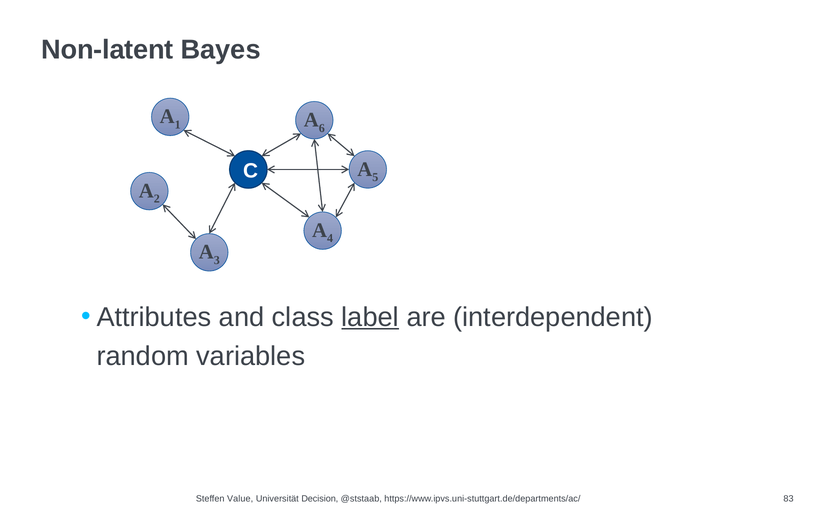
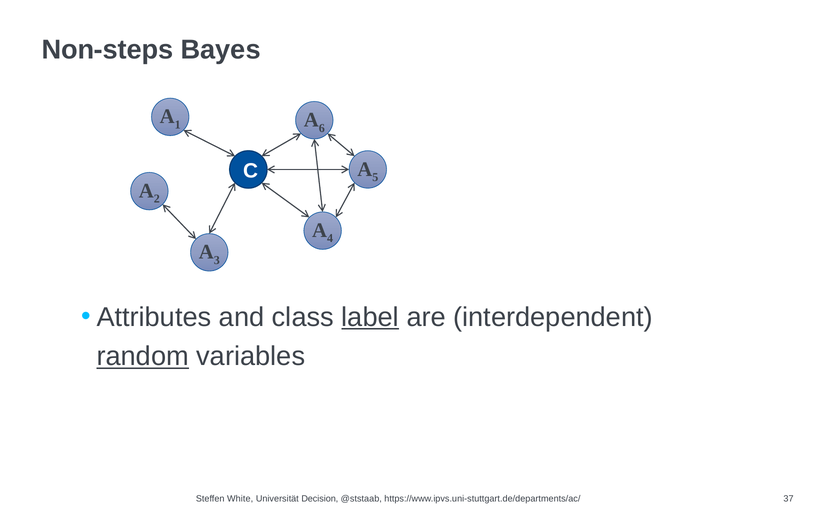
Non-latent: Non-latent -> Non-steps (107, 50)
random underline: none -> present (143, 356)
Value: Value -> White (240, 499)
83: 83 -> 37 (789, 499)
